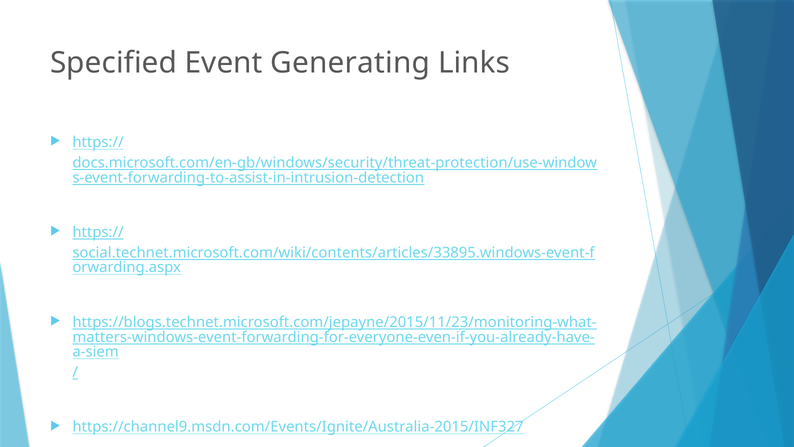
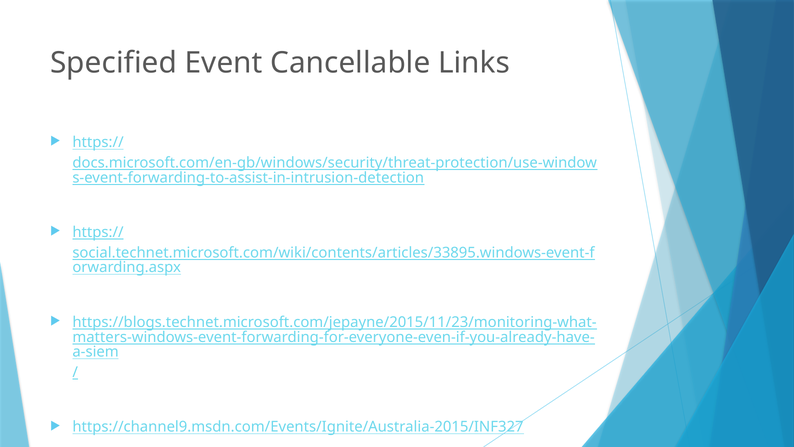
Generating: Generating -> Cancellable (350, 63)
